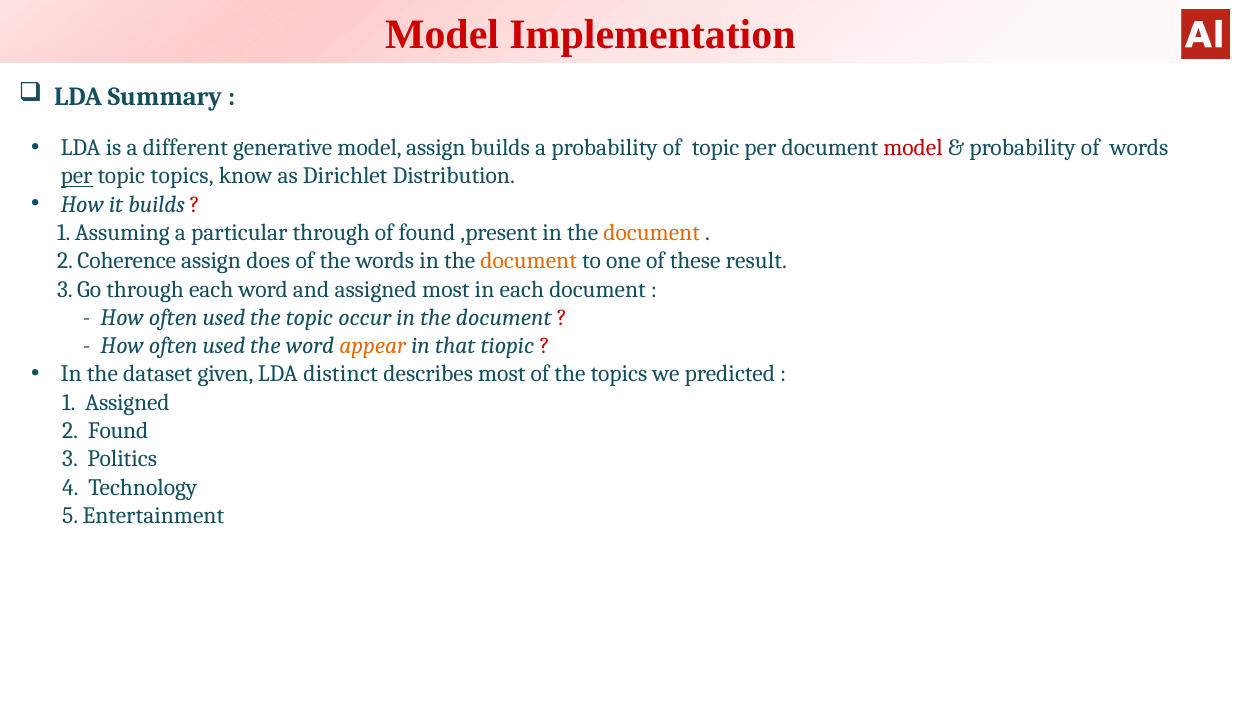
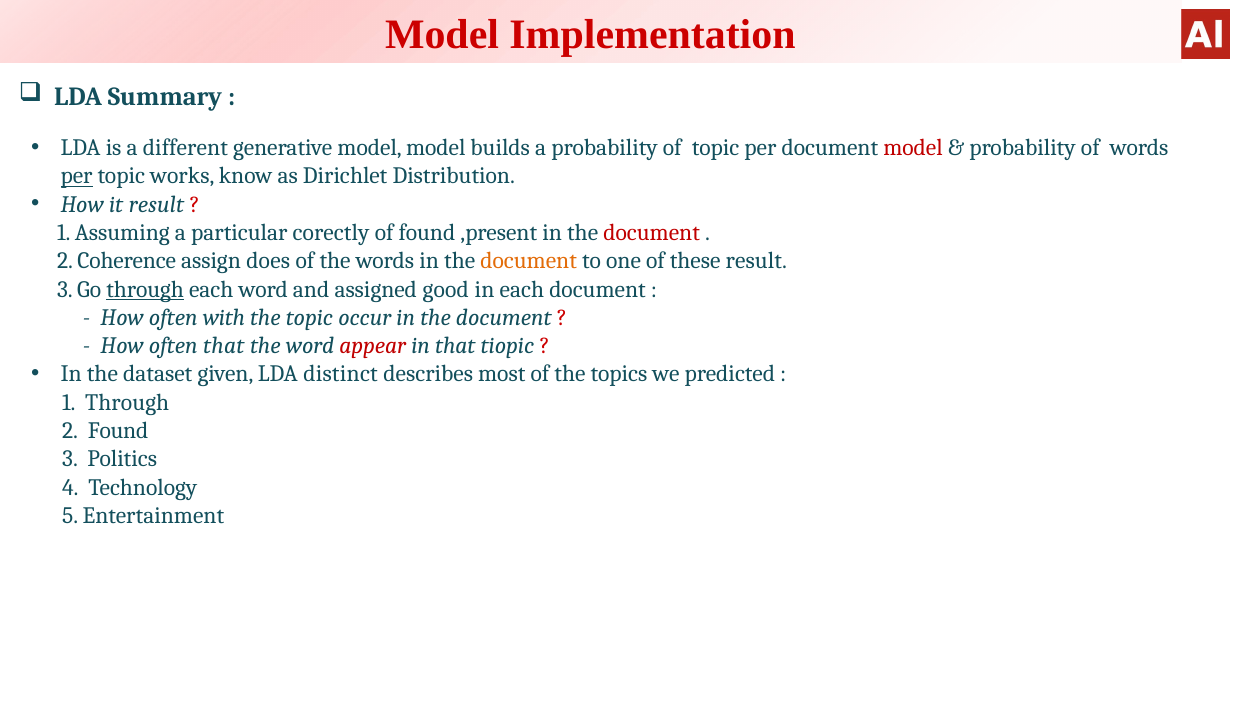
model assign: assign -> model (436, 148)
topic topics: topics -> works (182, 176)
it builds: builds -> result (156, 204)
particular through: through -> corectly (331, 233)
document colour: orange -> red (652, 233)
through underline: none -> present (145, 289)
assigned most: most -> good (446, 289)
used: used -> with (224, 317)
used: used -> that (224, 346)
appear colour: orange -> red (373, 346)
1 Assigned: Assigned -> Through (127, 402)
